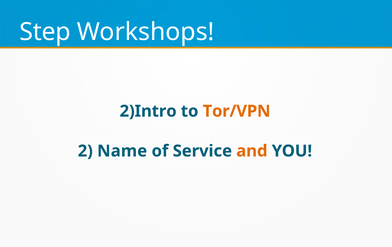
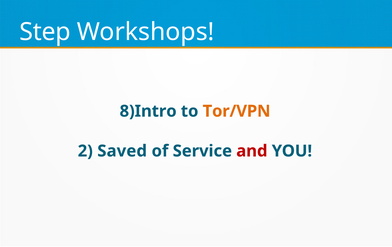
2)Intro: 2)Intro -> 8)Intro (148, 111)
Name: Name -> Saved (122, 151)
and colour: orange -> red (252, 151)
